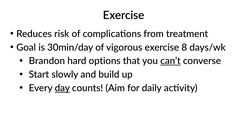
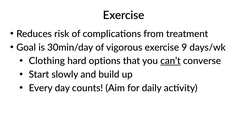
8: 8 -> 9 (184, 47)
Brandon: Brandon -> Clothing (47, 61)
day underline: present -> none (62, 88)
